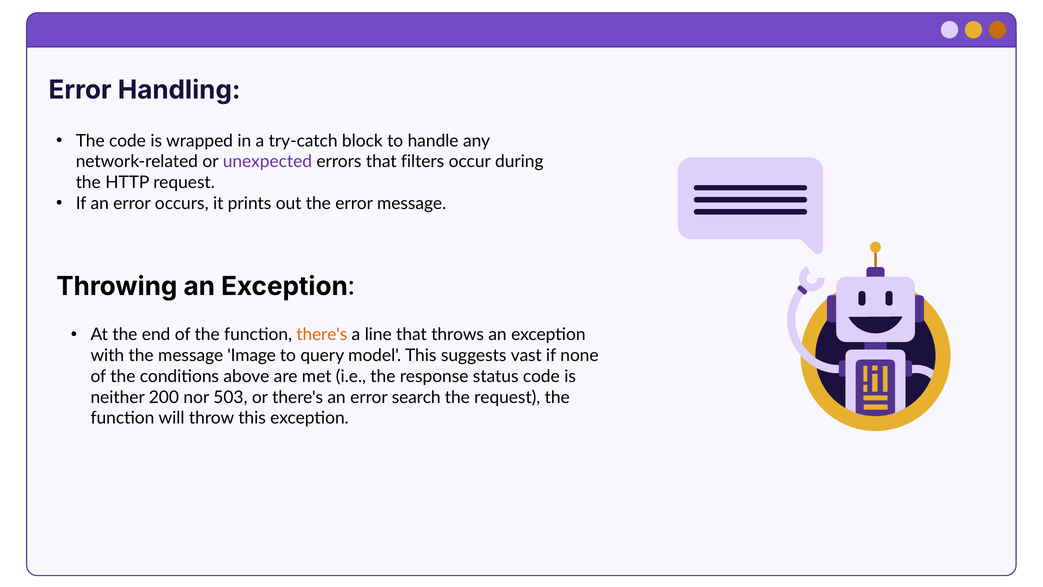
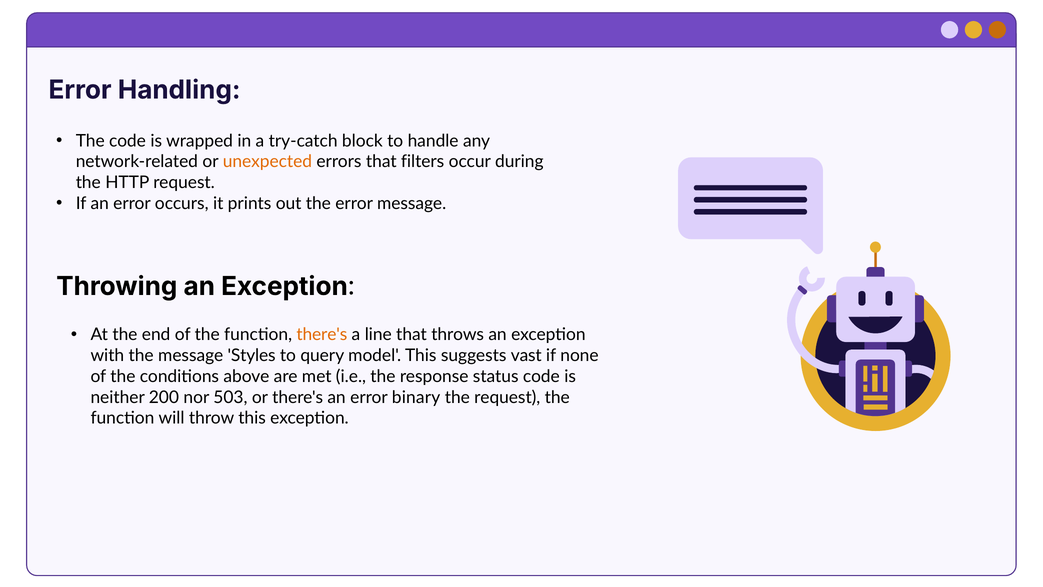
unexpected colour: purple -> orange (267, 162)
Image: Image -> Styles (252, 355)
search: search -> binary (416, 397)
